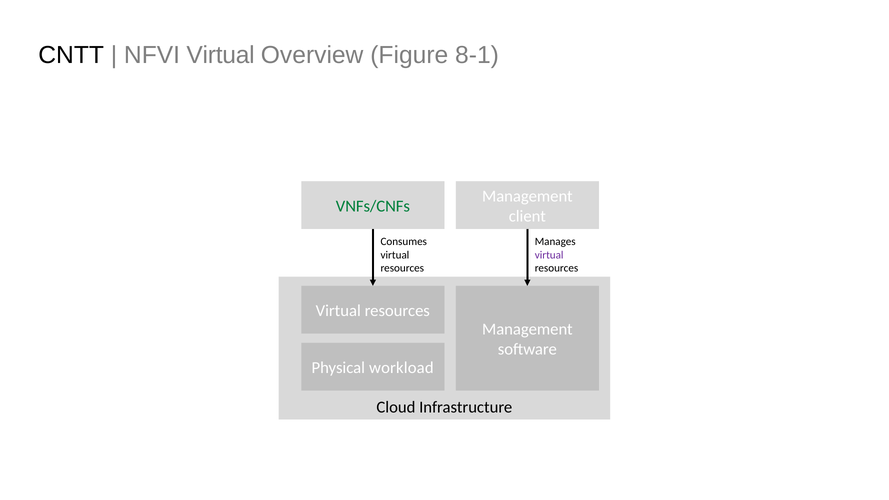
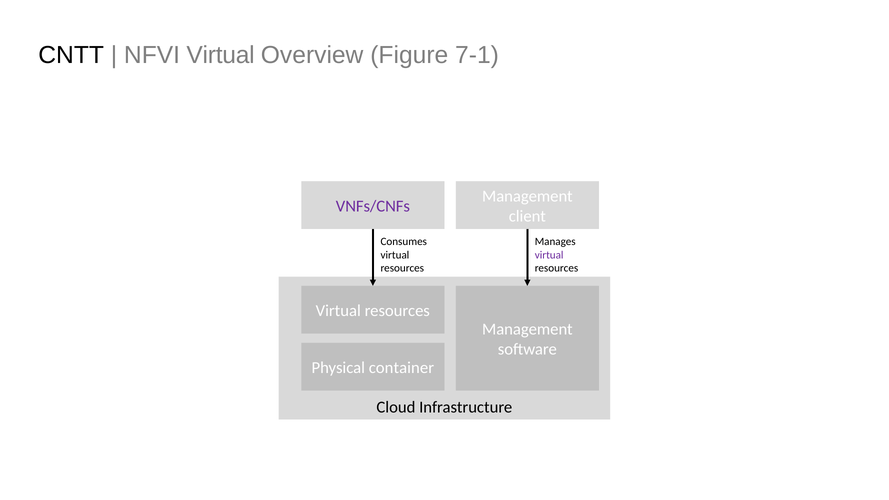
8-1: 8-1 -> 7-1 (477, 55)
VNFs/CNFs colour: green -> purple (373, 206)
workload: workload -> container (401, 368)
